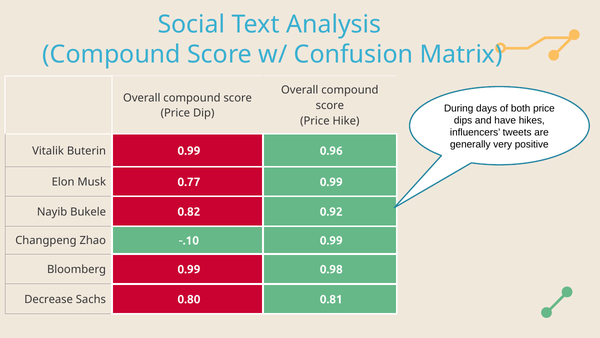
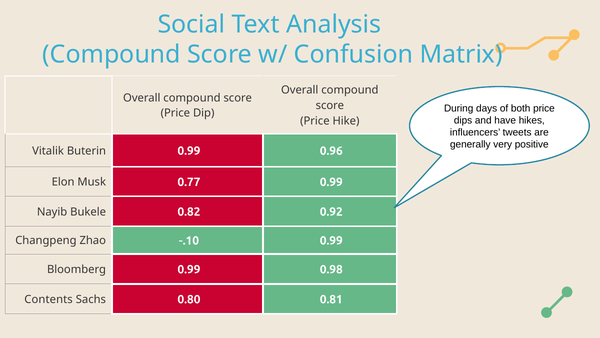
Decrease: Decrease -> Contents (49, 299)
